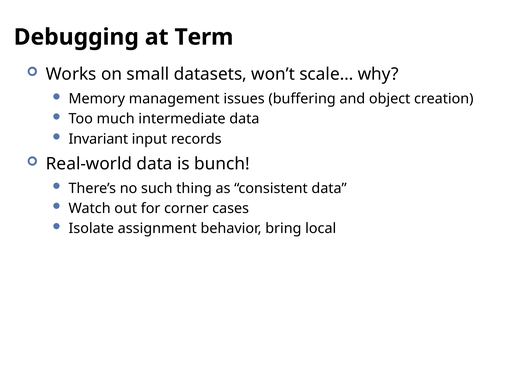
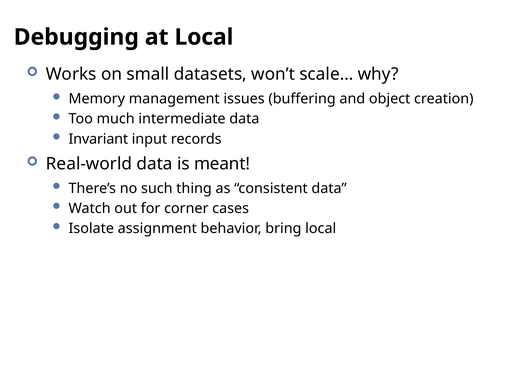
at Term: Term -> Local (204, 37)
bunch: bunch -> meant (222, 164)
